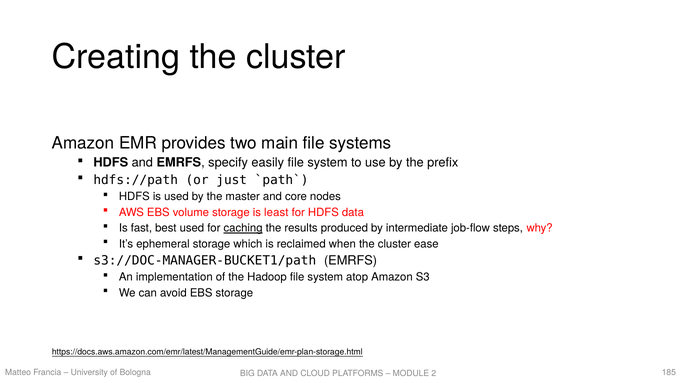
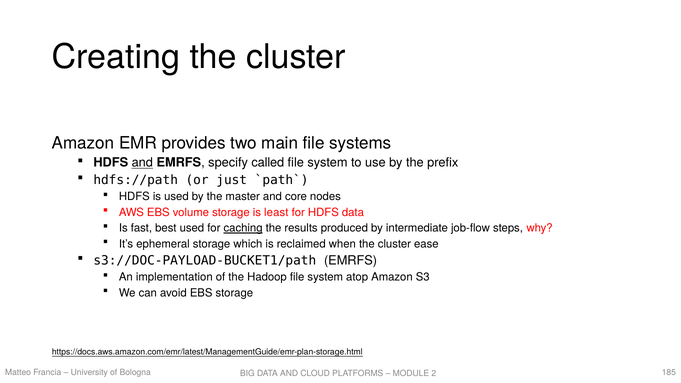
and underline: none -> present (142, 163)
easily: easily -> called (268, 163)
s3://DOC-MANAGER-BUCKET1/path: s3://DOC-MANAGER-BUCKET1/path -> s3://DOC-PAYLOAD-BUCKET1/path (205, 261)
